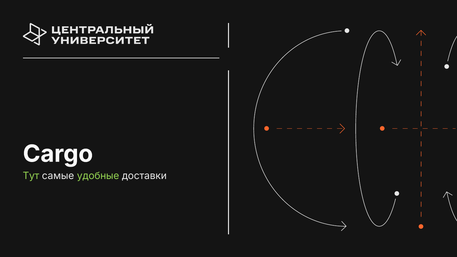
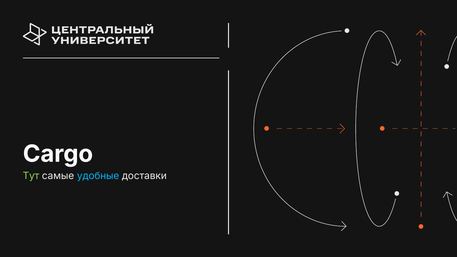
удобные colour: light green -> light blue (98, 176)
